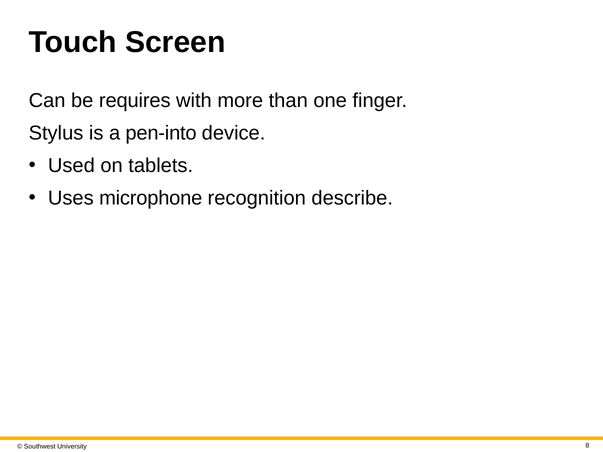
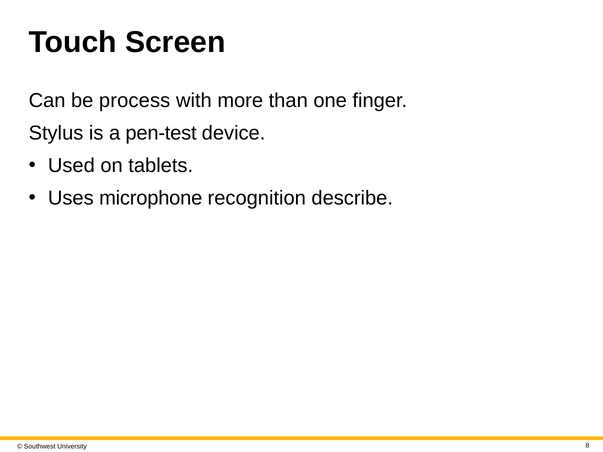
requires: requires -> process (135, 101)
pen-into: pen-into -> pen-test (161, 133)
